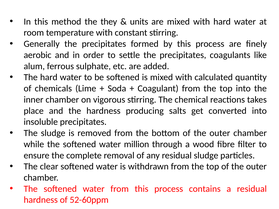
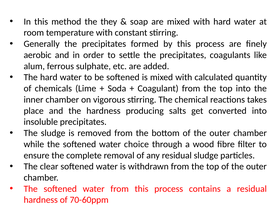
units: units -> soap (139, 22)
million: million -> choice (136, 144)
52-60ppm: 52-60ppm -> 70-60ppm (89, 200)
